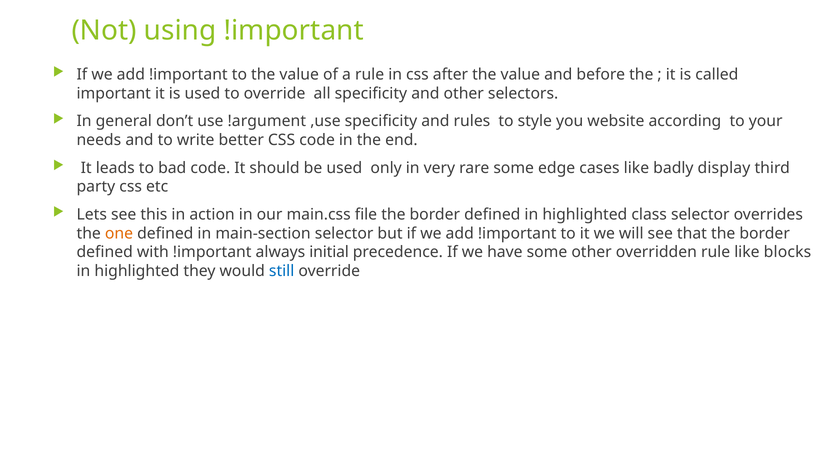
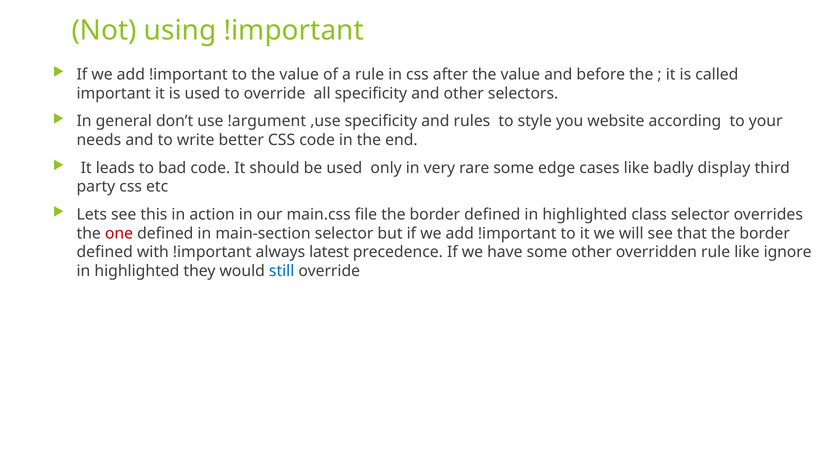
one colour: orange -> red (119, 233)
initial: initial -> latest (329, 252)
blocks: blocks -> ignore (788, 252)
